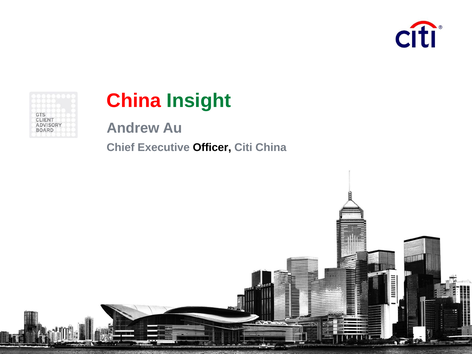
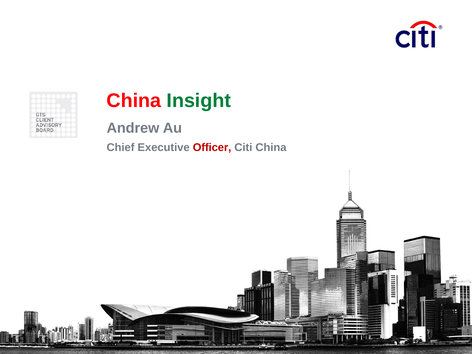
Officer colour: black -> red (212, 148)
